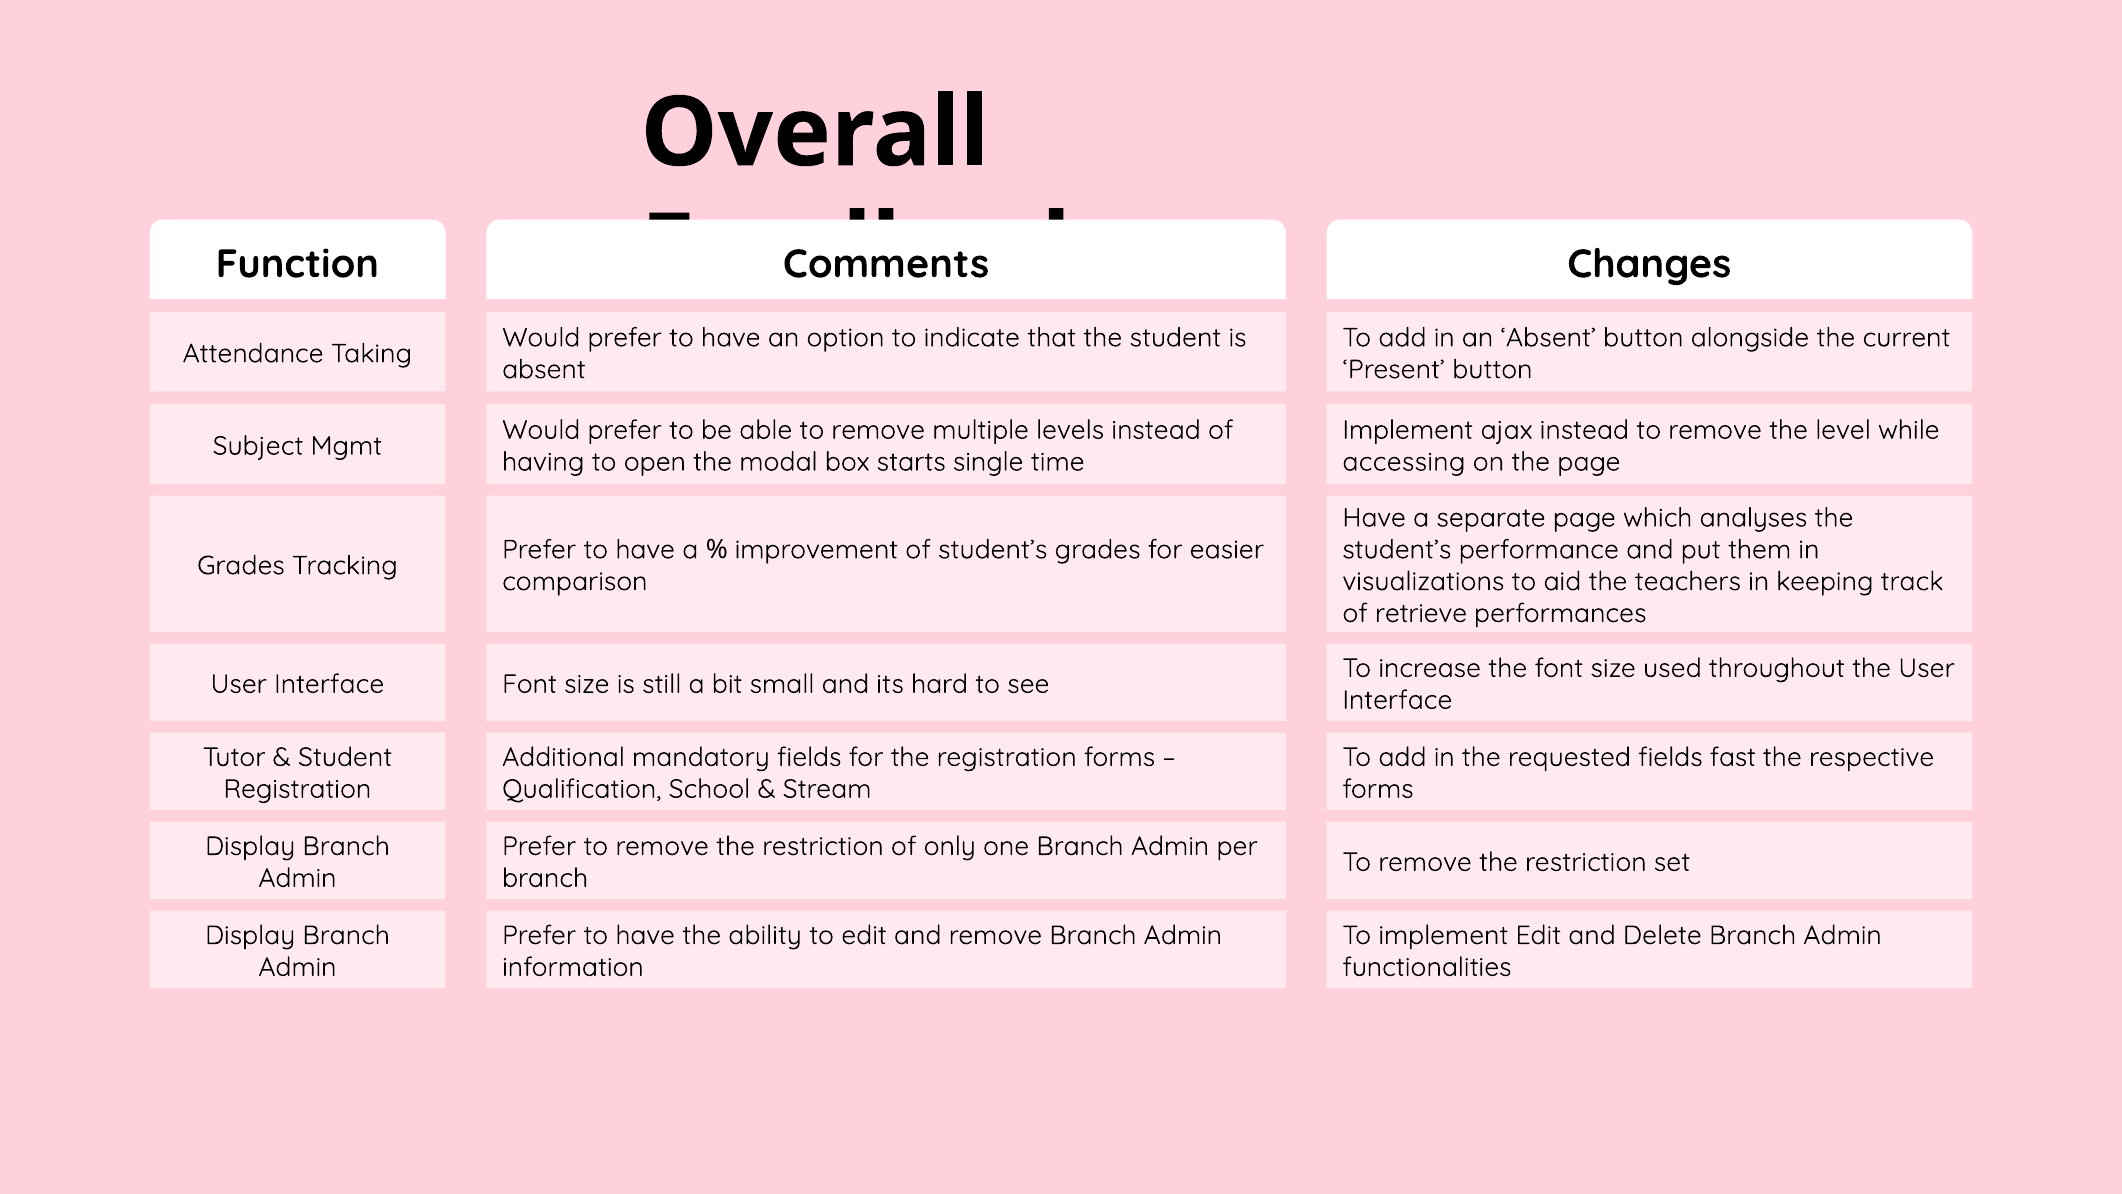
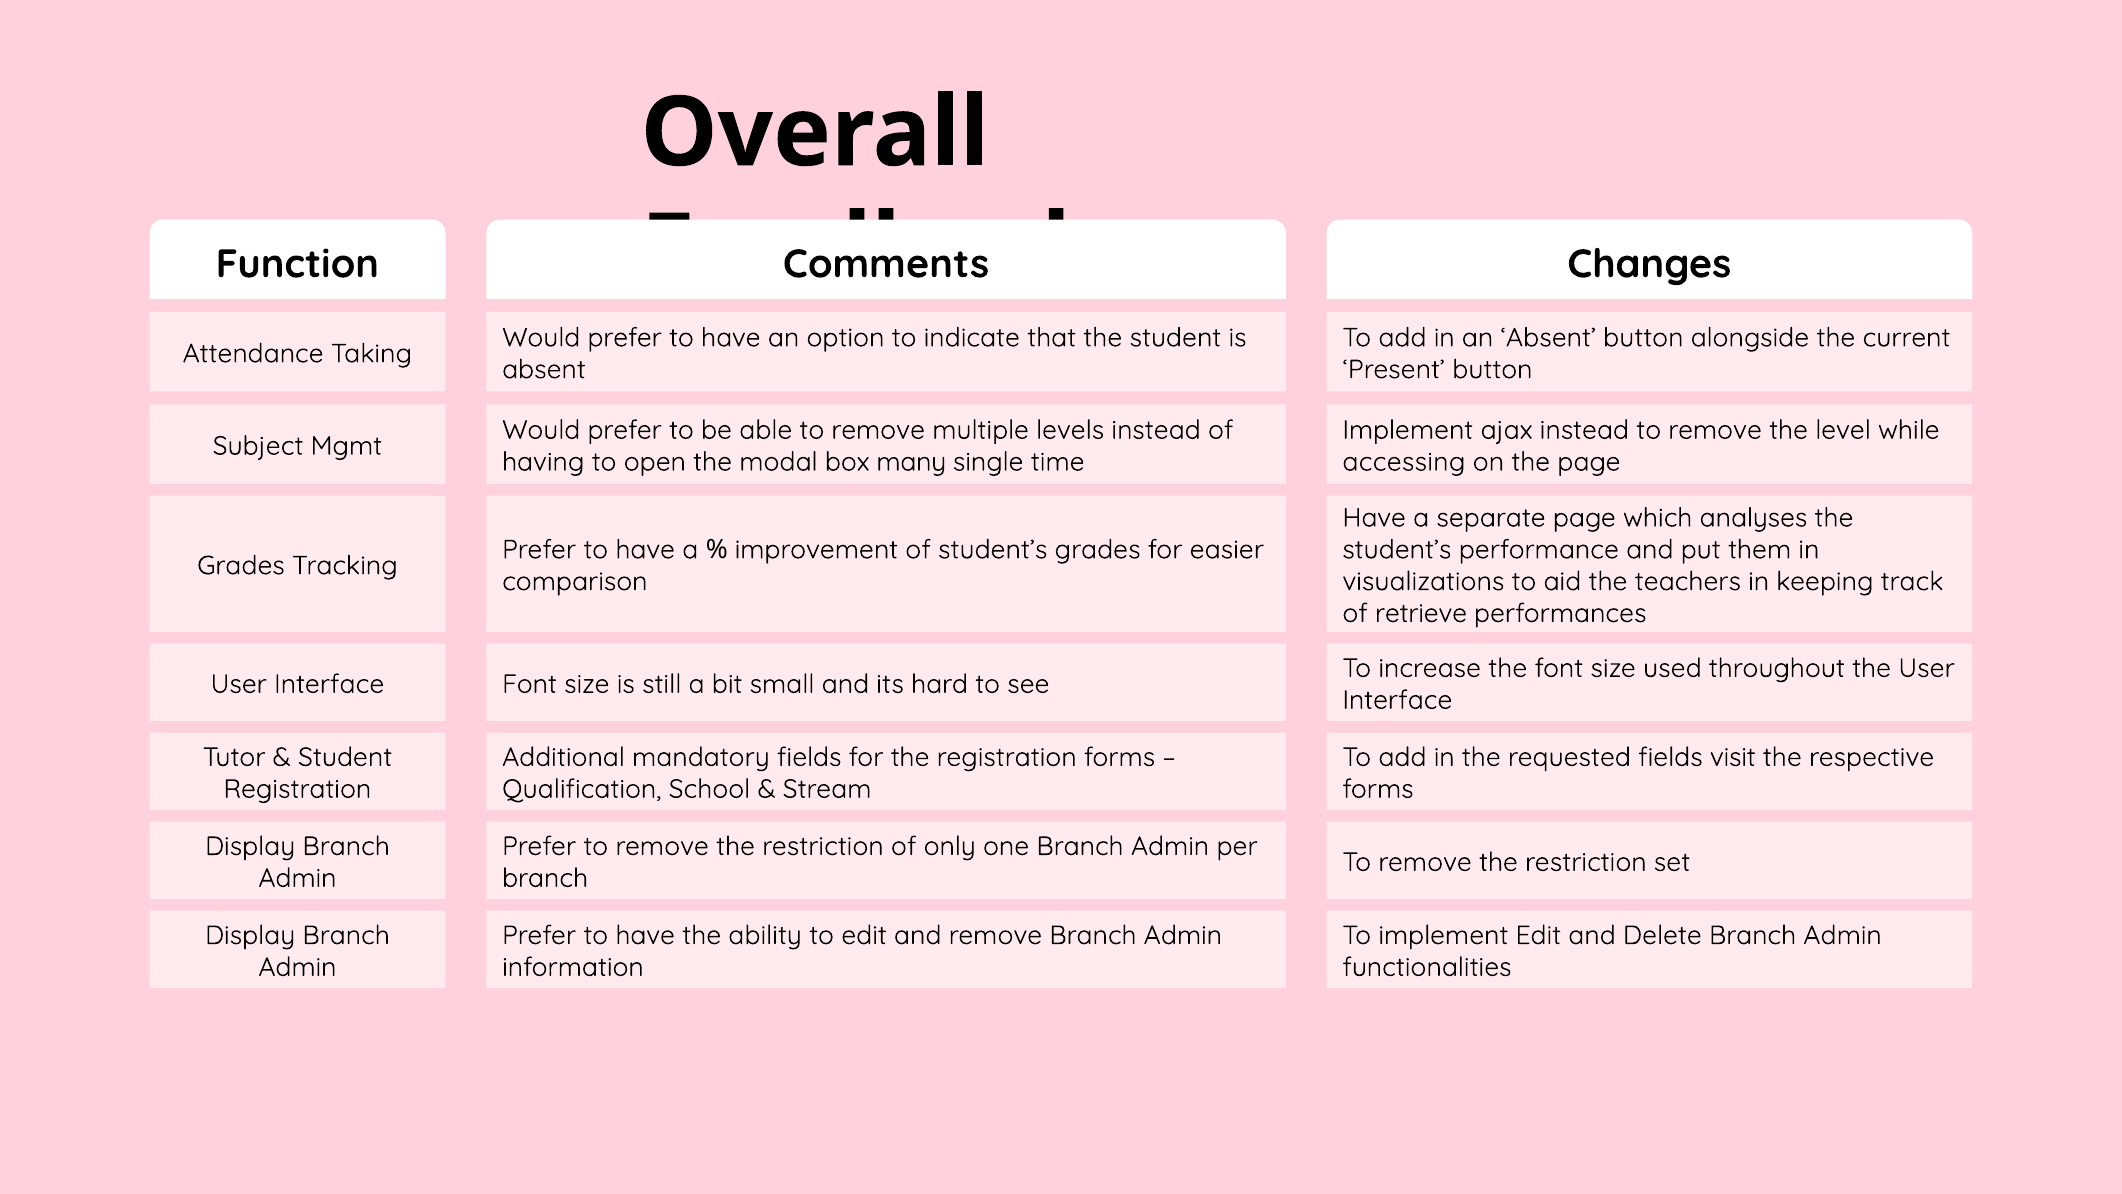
starts: starts -> many (911, 462)
fast: fast -> visit (1733, 757)
